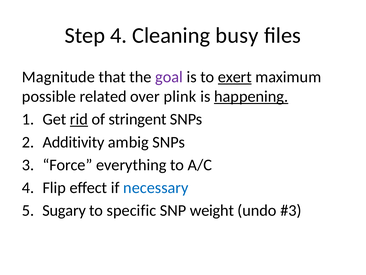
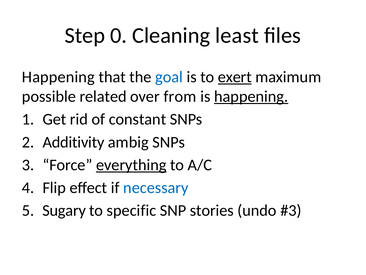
Step 4: 4 -> 0 (119, 35)
busy: busy -> least (237, 35)
Magnitude: Magnitude -> Happening (58, 77)
goal colour: purple -> blue (169, 77)
plink: plink -> from (180, 96)
rid underline: present -> none (79, 119)
stringent: stringent -> constant (138, 119)
everything underline: none -> present (131, 165)
weight: weight -> stories (212, 210)
